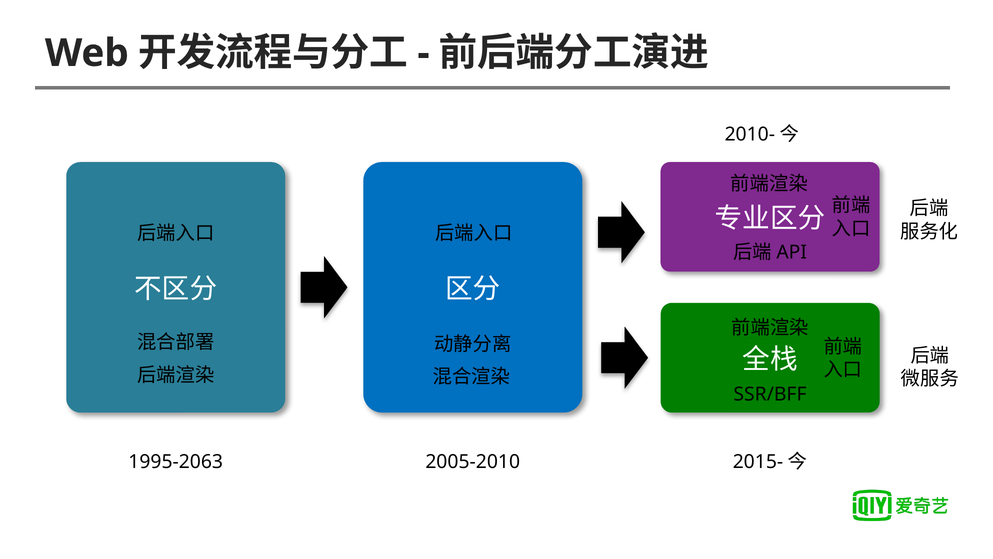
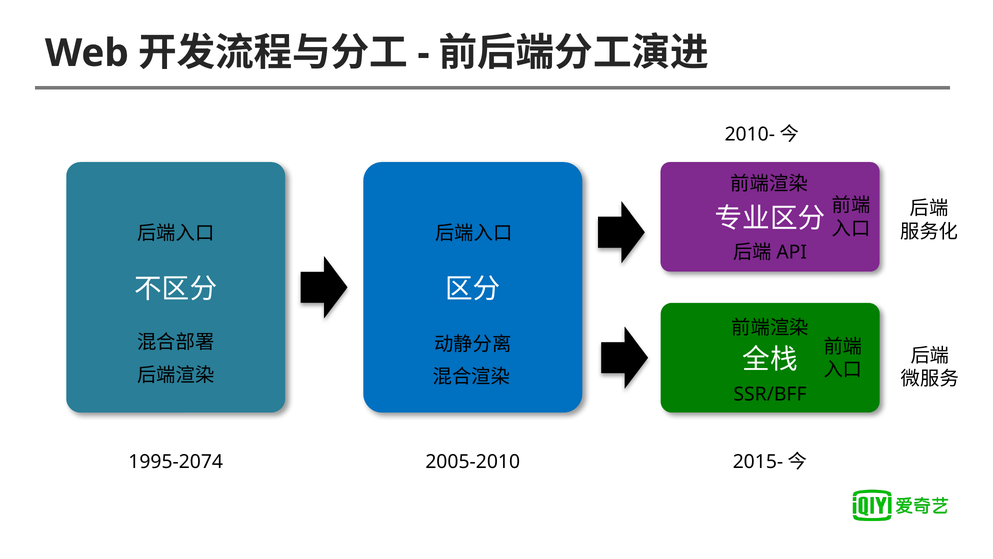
1995-2063: 1995-2063 -> 1995-2074 (176, 461)
